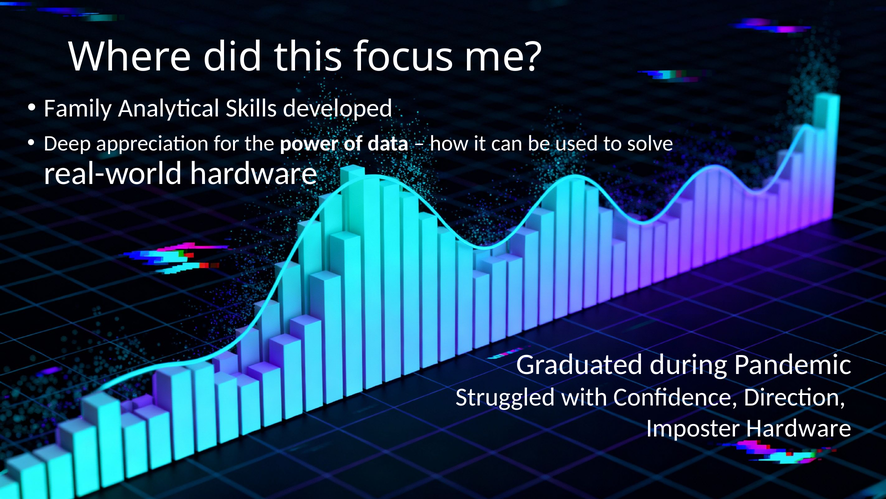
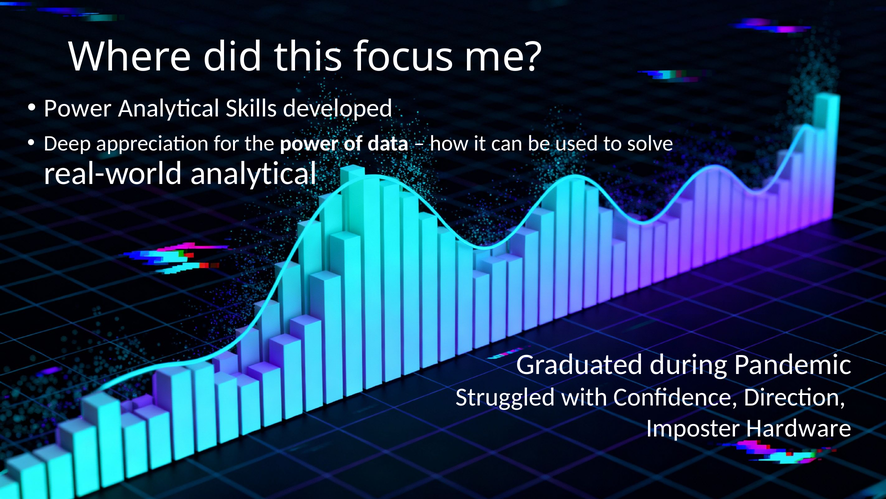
Family: Family -> Power (78, 108)
real-world hardware: hardware -> analytical (254, 173)
